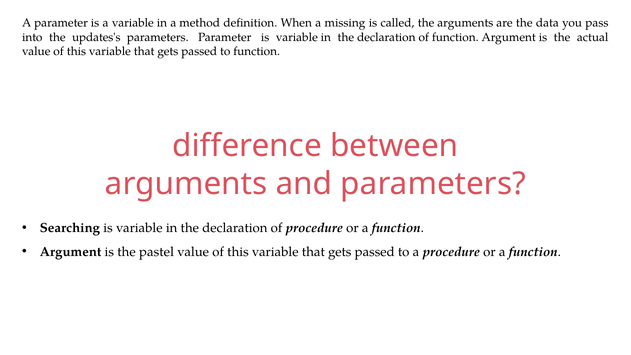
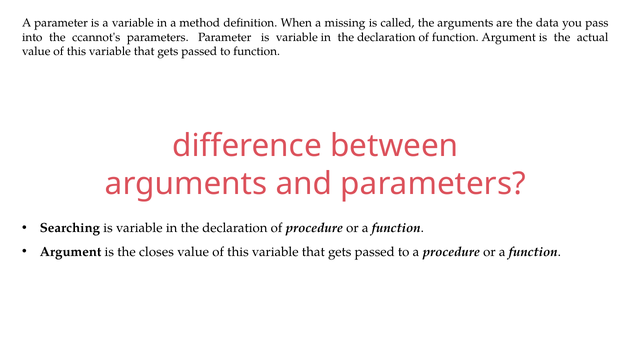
updates's: updates's -> ccannot's (96, 37)
pastel: pastel -> closes (156, 252)
